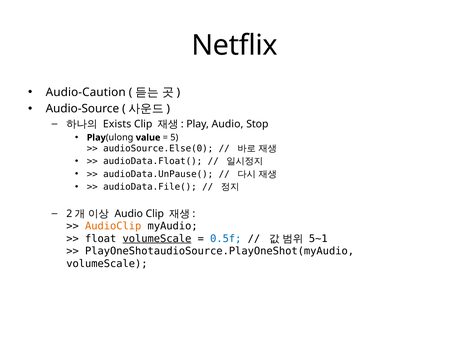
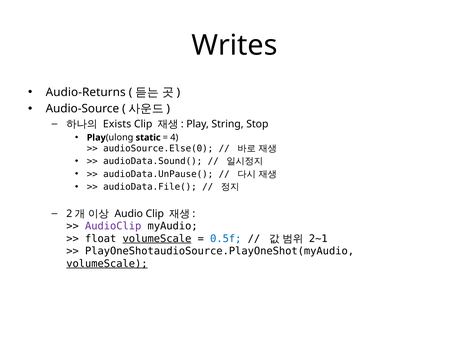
Netflix: Netflix -> Writes (234, 45)
Audio-Caution: Audio-Caution -> Audio-Returns (86, 92)
Play Audio: Audio -> String (228, 124)
value: value -> static (148, 137)
5: 5 -> 4 (174, 137)
audioData.Float(: audioData.Float( -> audioData.Sound( (153, 161)
AudioClip colour: orange -> purple (113, 226)
5~1: 5~1 -> 2~1 (318, 238)
volumeScale underline: none -> present (107, 263)
